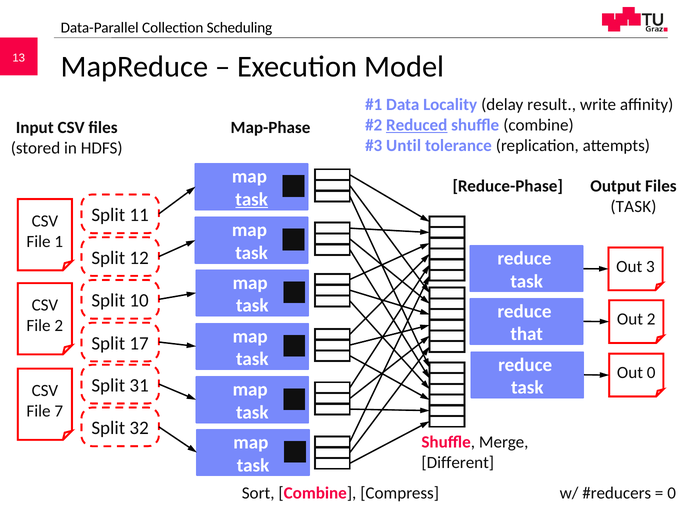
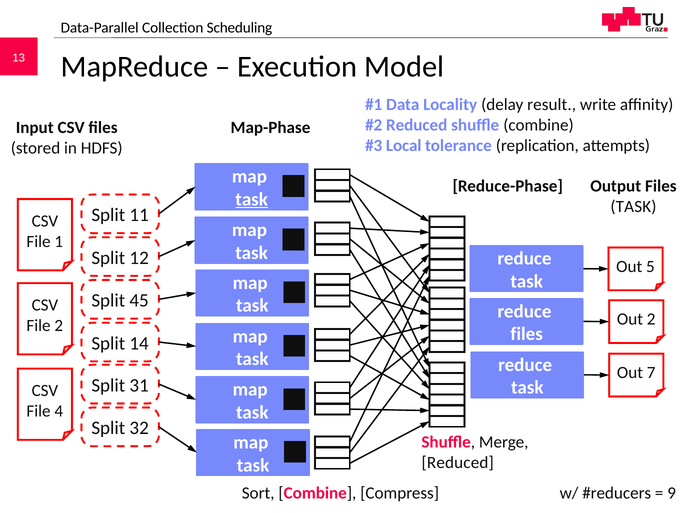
Reduced underline: present -> none (417, 125)
Until: Until -> Local (404, 146)
3: 3 -> 5 (650, 267)
Split 10: 10 -> 45 (139, 301)
that: that -> files (527, 334)
17: 17 -> 14 (139, 343)
Out 0: 0 -> 7 (651, 373)
7: 7 -> 4 (59, 411)
Different: Different -> Reduced (458, 463)
0: 0 -> 9 (672, 493)
